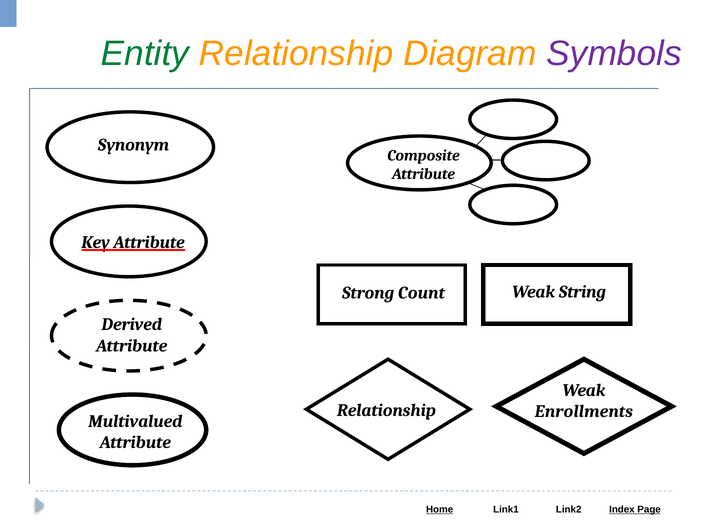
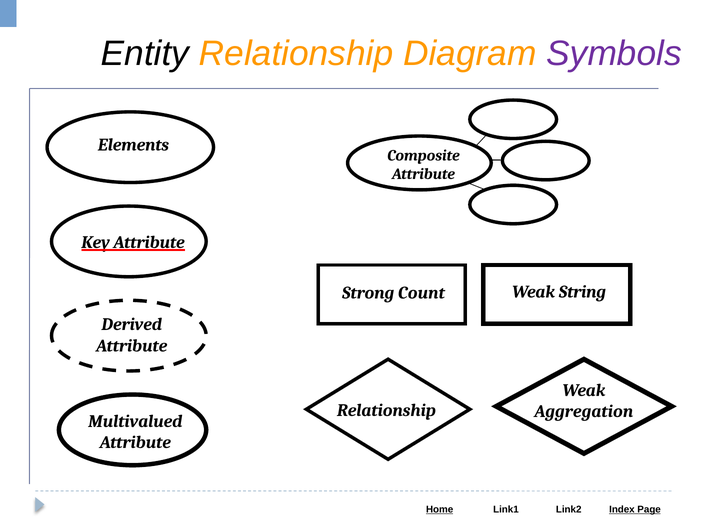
Entity colour: green -> black (145, 54)
Synonym: Synonym -> Elements (133, 145)
Enrollments: Enrollments -> Aggregation (584, 412)
